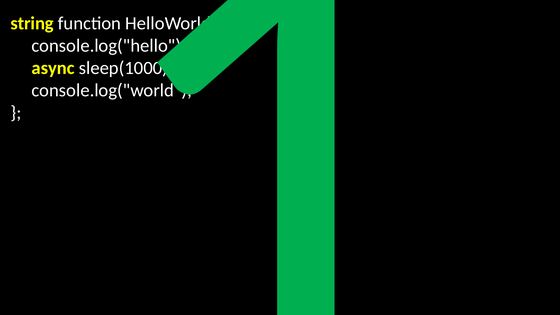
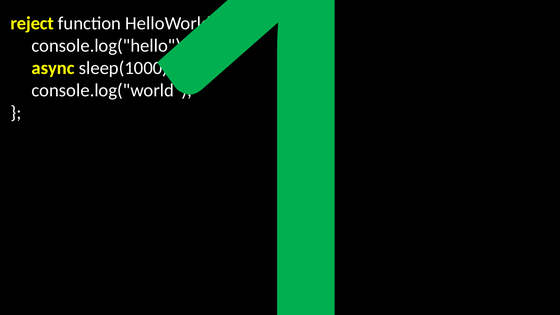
string: string -> reject (32, 23)
